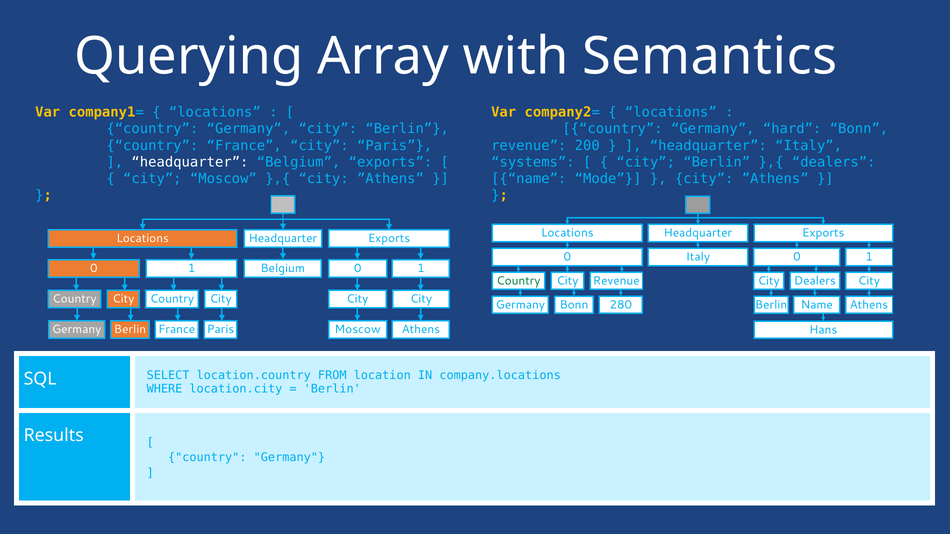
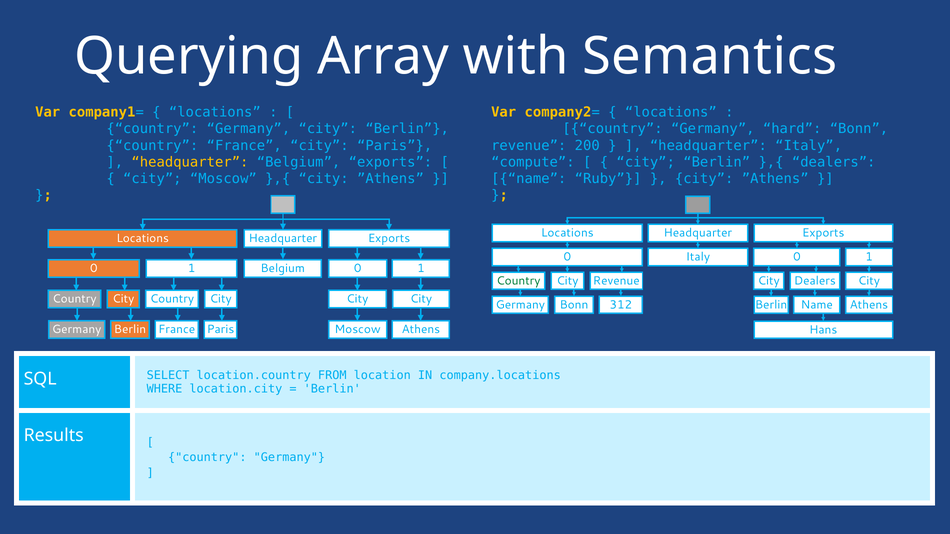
headquarter colour: white -> yellow (190, 162)
systems: systems -> compute (533, 162)
Mode: Mode -> Ruby (608, 179)
280: 280 -> 312 (621, 305)
